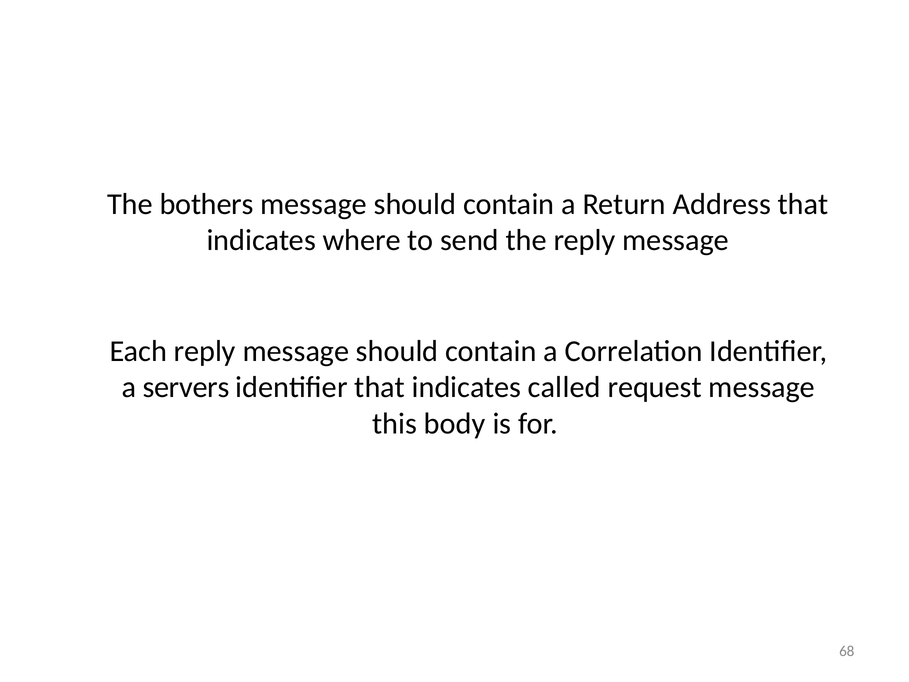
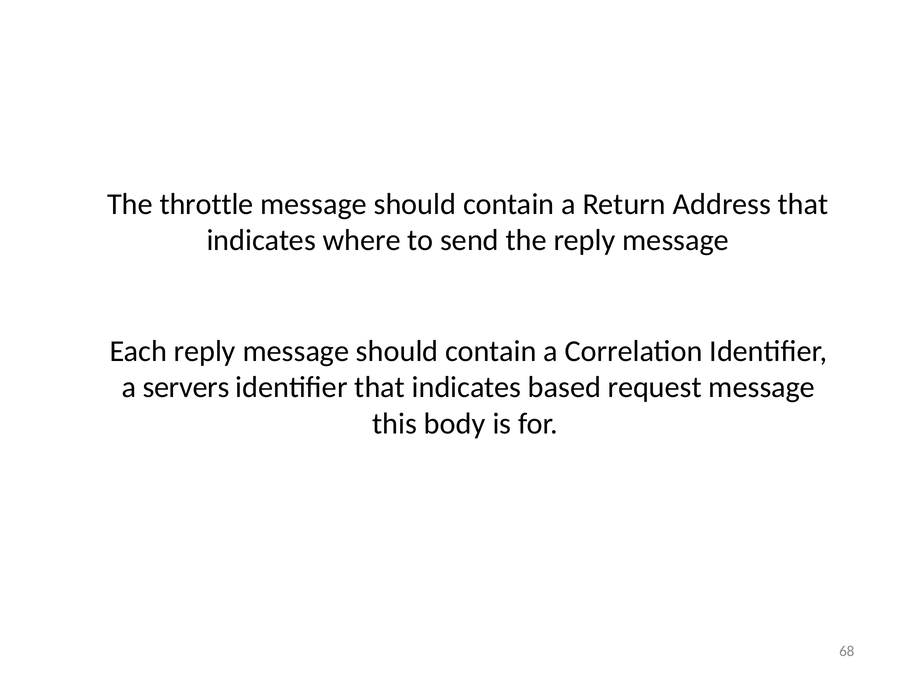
bothers: bothers -> throttle (207, 204)
called: called -> based (564, 387)
